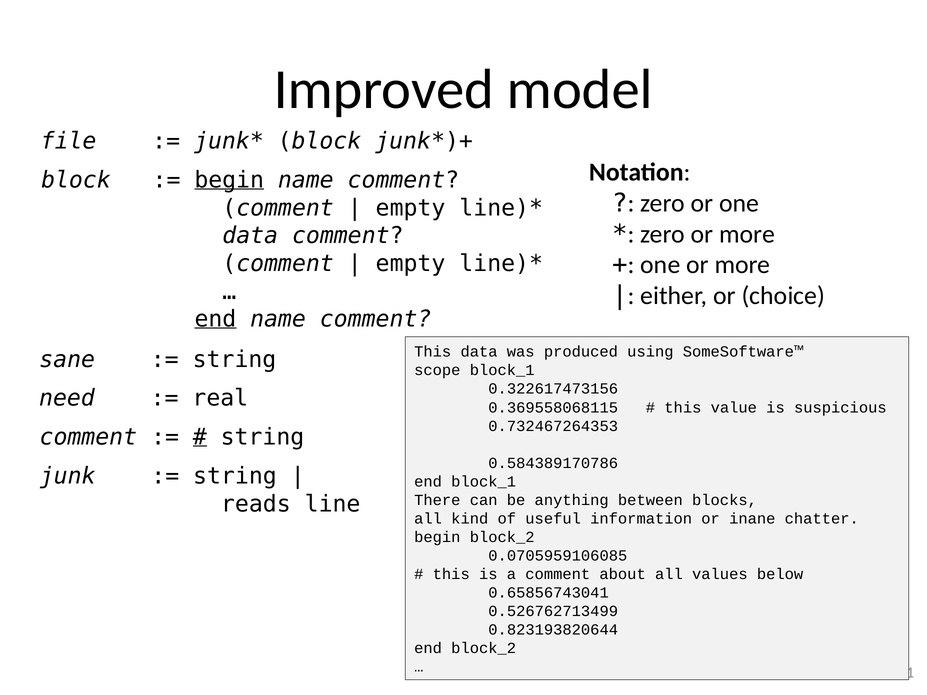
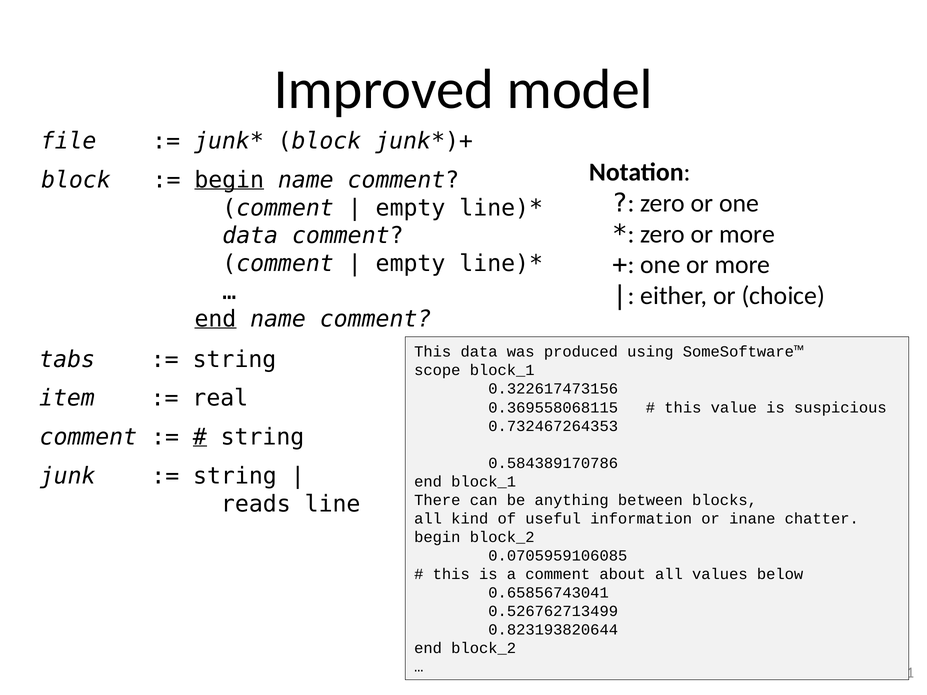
sane: sane -> tabs (67, 360)
need: need -> item (67, 398)
